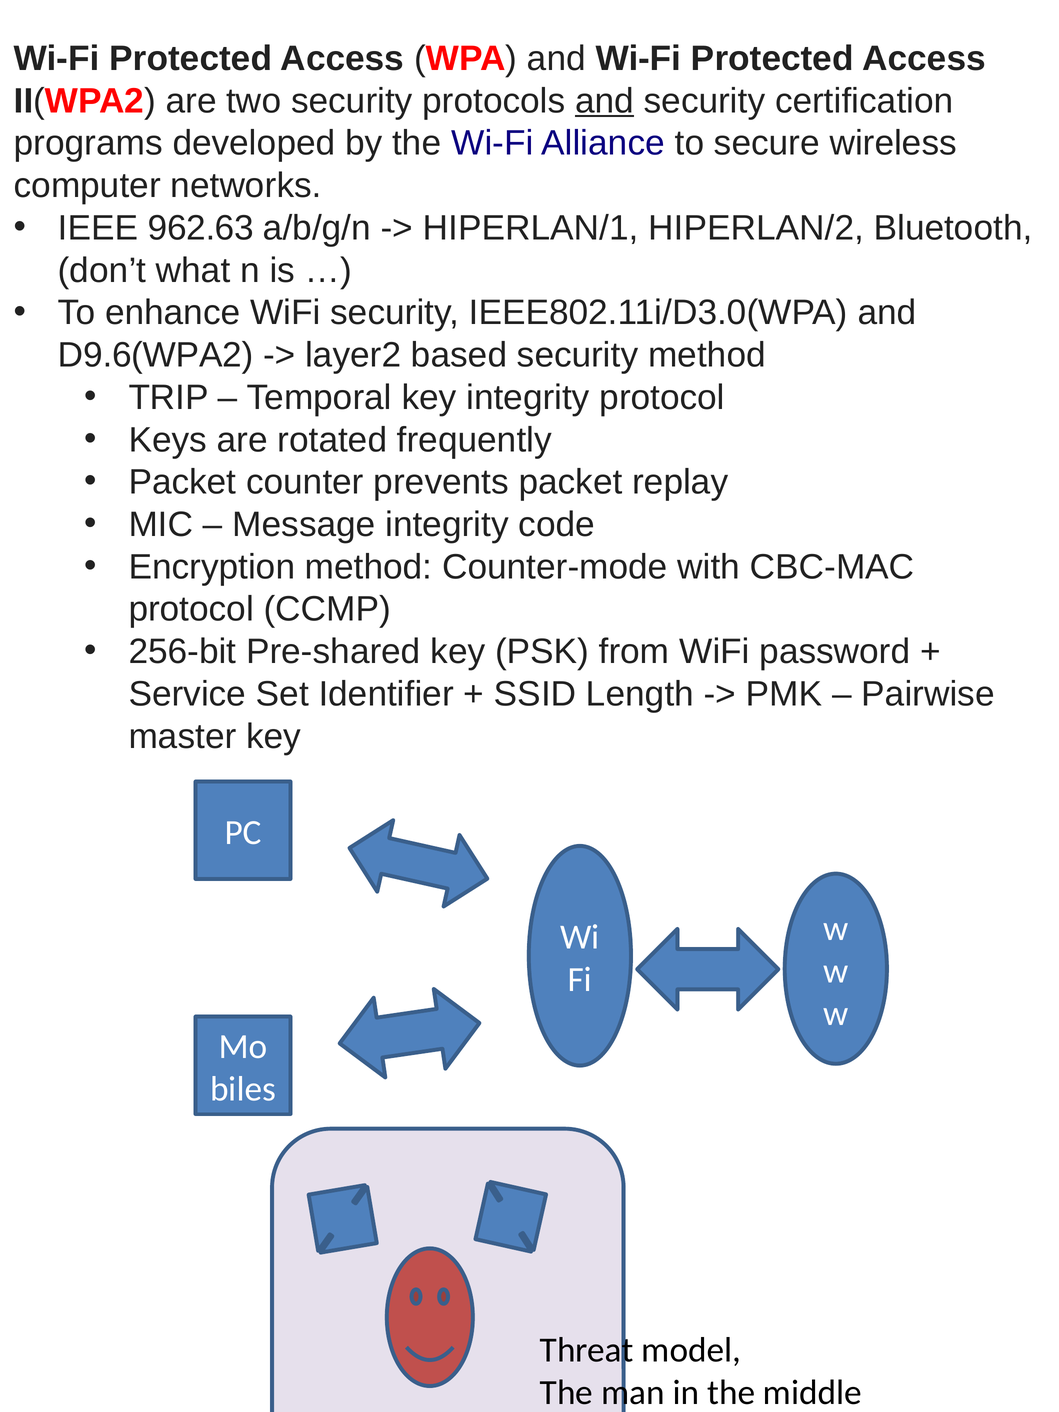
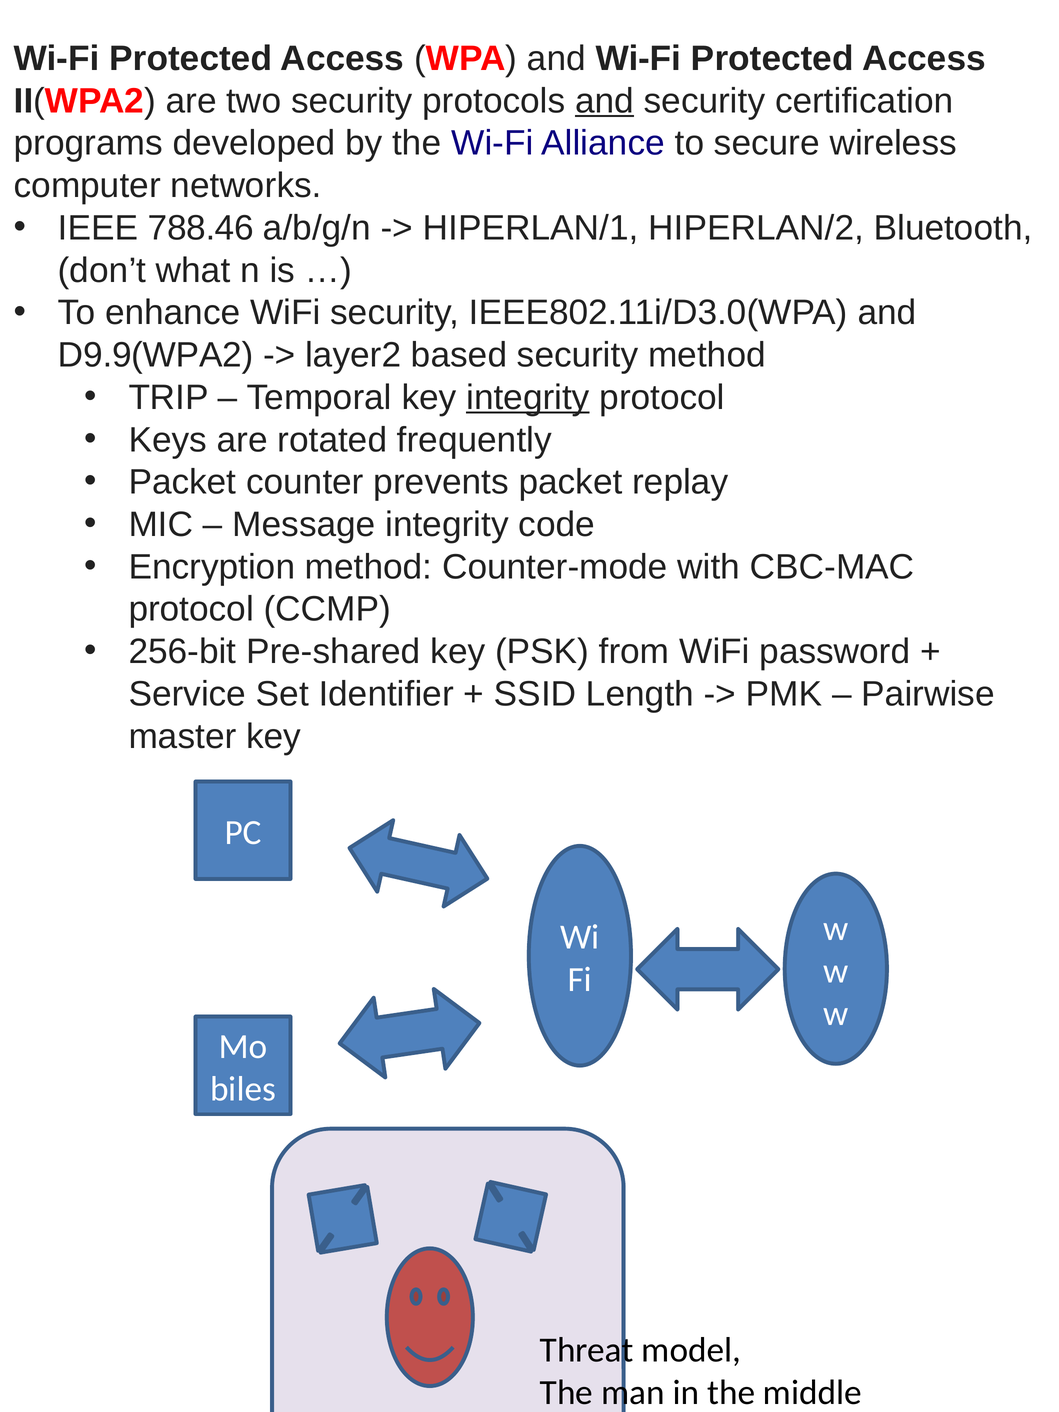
962.63: 962.63 -> 788.46 (201, 228)
D9.6(WPA2: D9.6(WPA2 -> D9.9(WPA2 (156, 355)
integrity underline: none -> present (528, 397)
